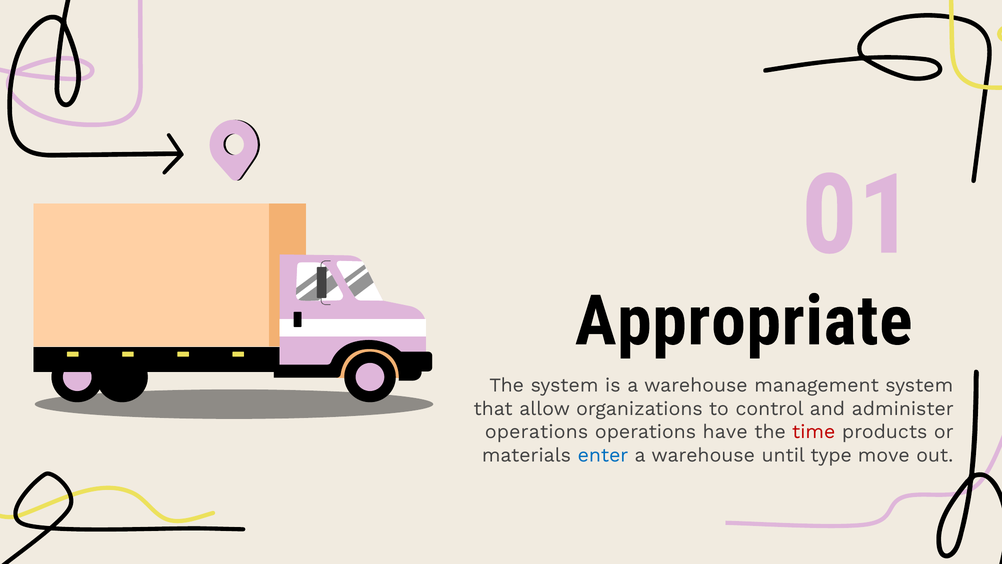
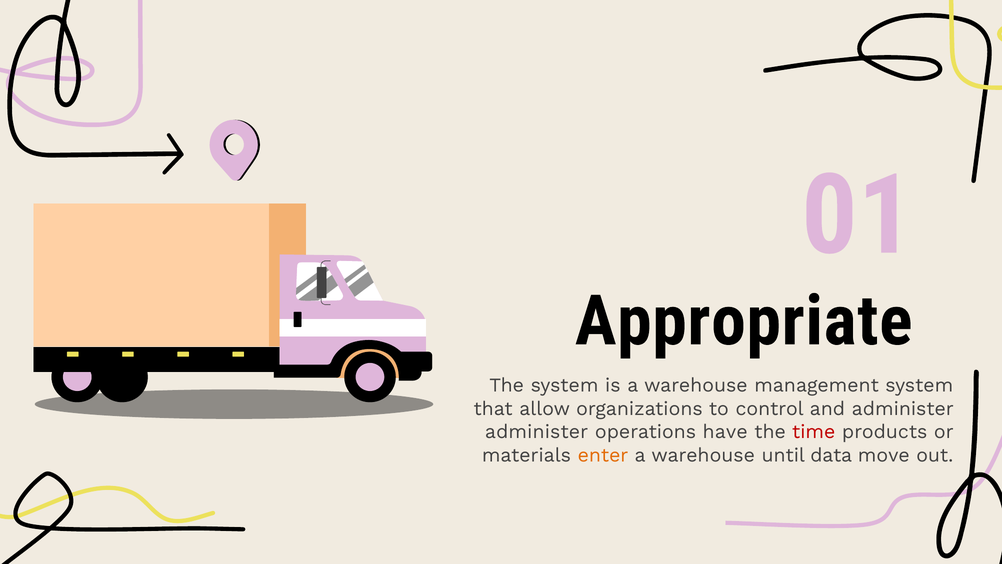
operations: operations -> administer (537, 432)
enter colour: blue -> orange (603, 455)
type: type -> data (831, 455)
